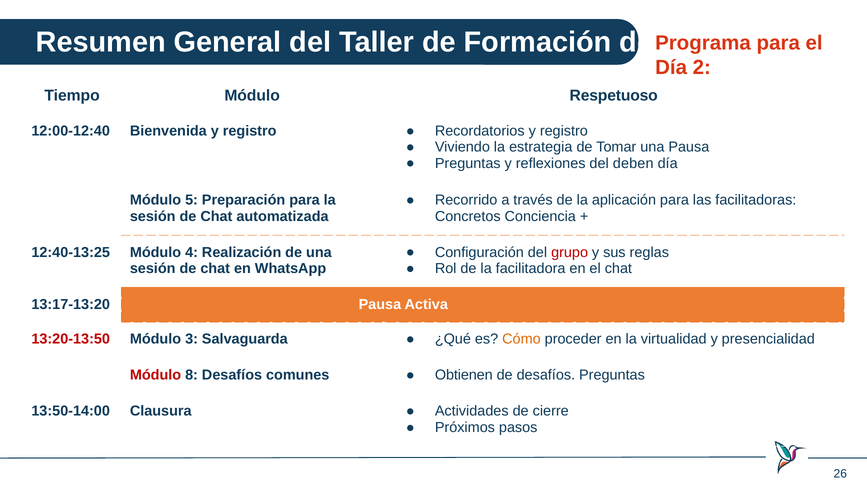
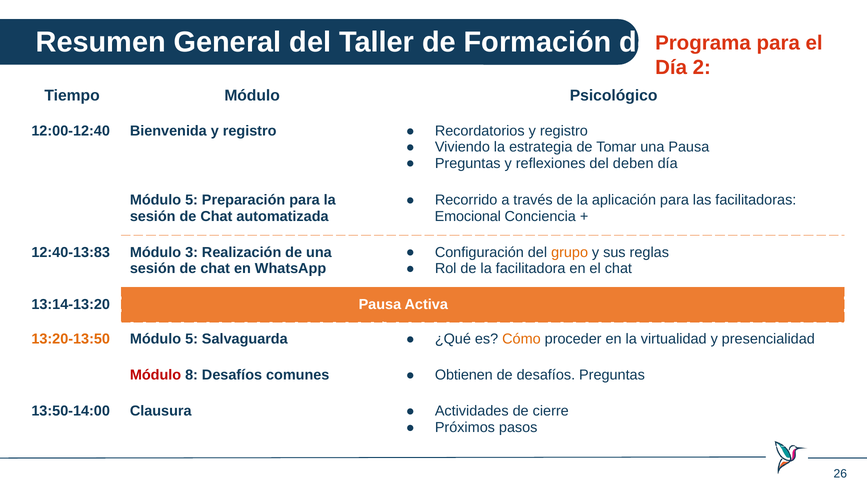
Respetuoso: Respetuoso -> Psicológico (614, 95)
Concretos: Concretos -> Emocional (468, 216)
12:40-13:25: 12:40-13:25 -> 12:40-13:83 (71, 252)
4: 4 -> 3 (192, 252)
grupo colour: red -> orange (570, 252)
13:17-13:20: 13:17-13:20 -> 13:14-13:20 (71, 304)
13:20-13:50 colour: red -> orange (71, 339)
3: 3 -> 5 (192, 339)
